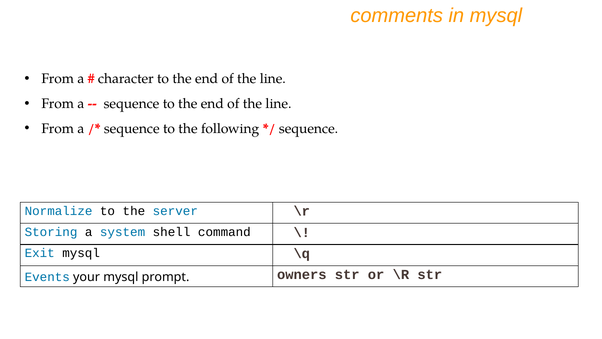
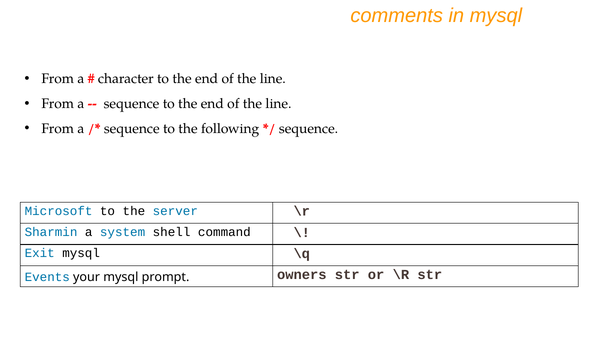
Normalize: Normalize -> Microsoft (59, 211)
Storing: Storing -> Sharmin (51, 232)
